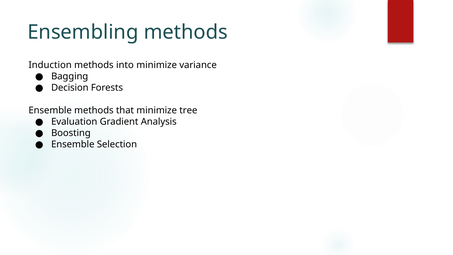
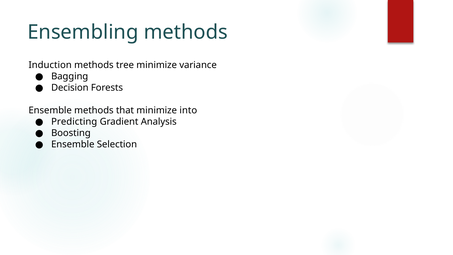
into: into -> tree (125, 65)
tree: tree -> into (188, 110)
Evaluation: Evaluation -> Predicting (74, 122)
